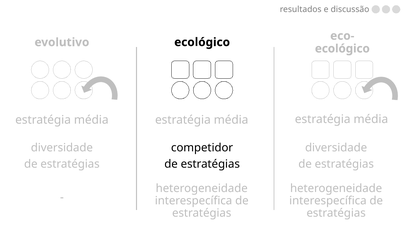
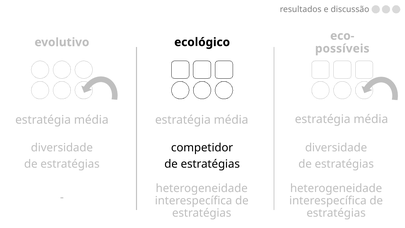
ecológico: ecológico -> possíveis (342, 49)
